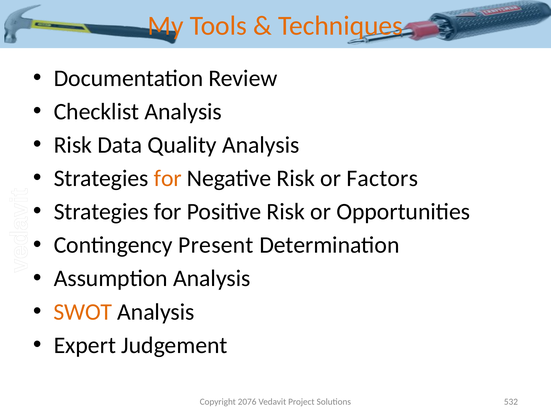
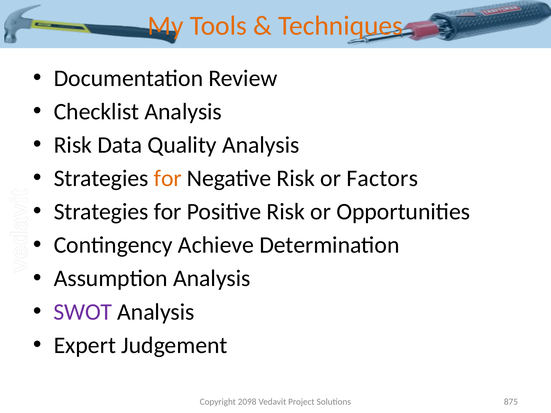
Present: Present -> Achieve (216, 245)
SWOT colour: orange -> purple (83, 312)
2076: 2076 -> 2098 (247, 402)
532: 532 -> 875 (511, 402)
